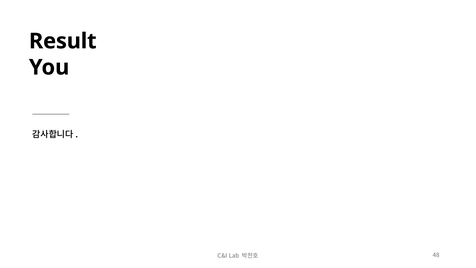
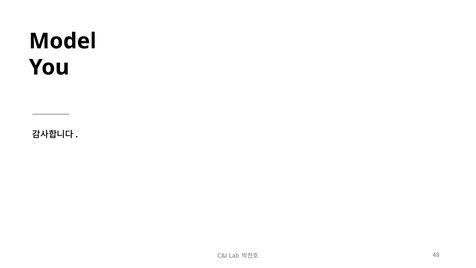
Result: Result -> Model (63, 41)
